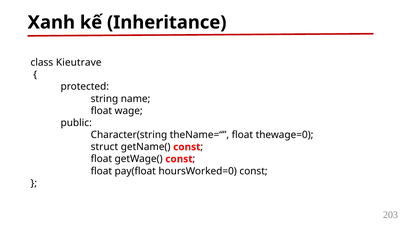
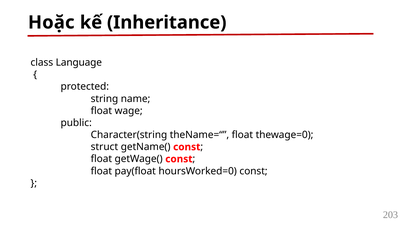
Xanh: Xanh -> Hoặc (51, 22)
Kieutrave: Kieutrave -> Language (79, 62)
